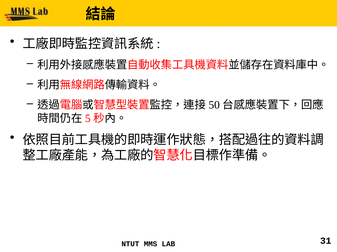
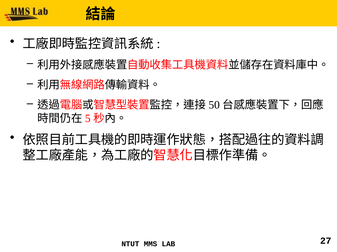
31: 31 -> 27 (326, 242)
